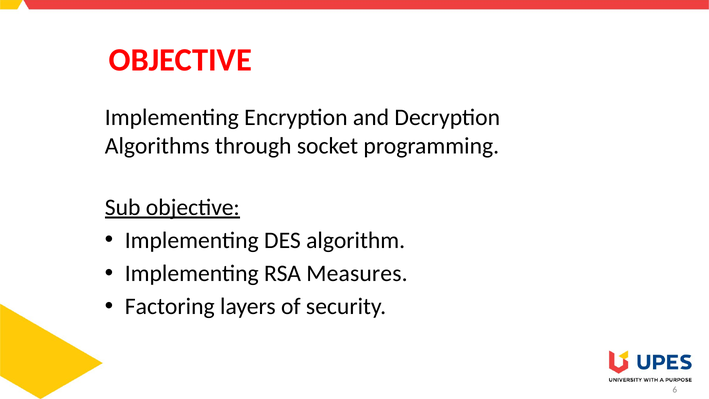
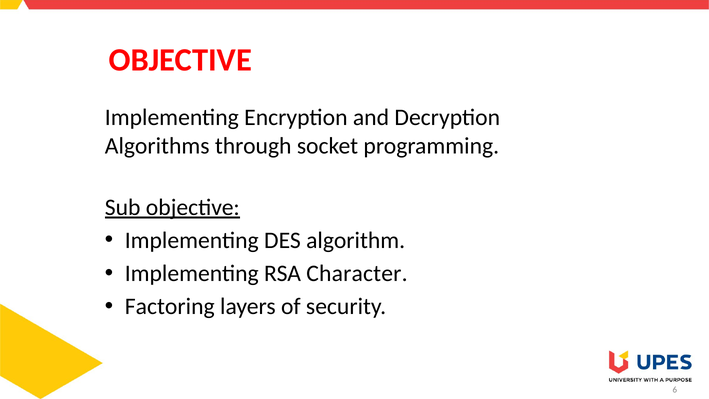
Measures: Measures -> Character (357, 273)
